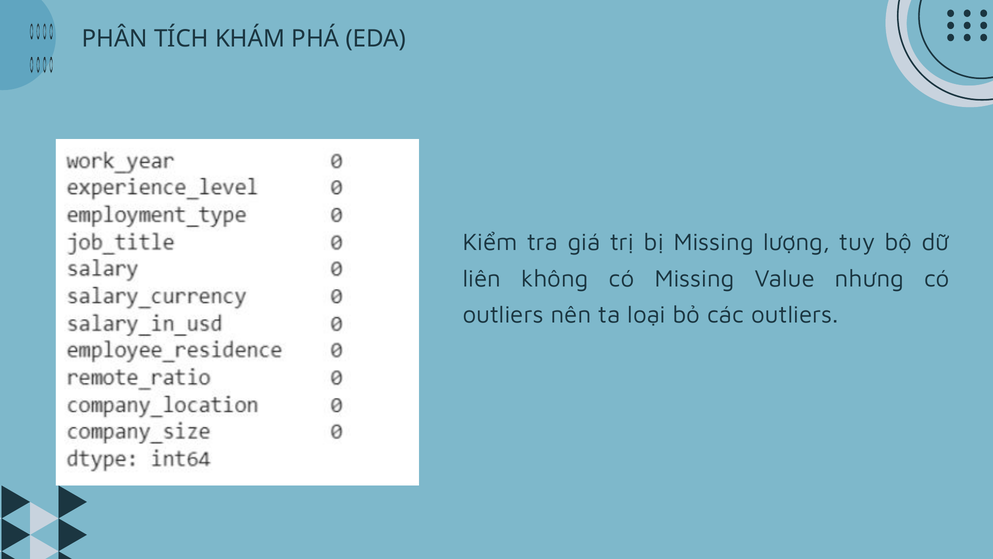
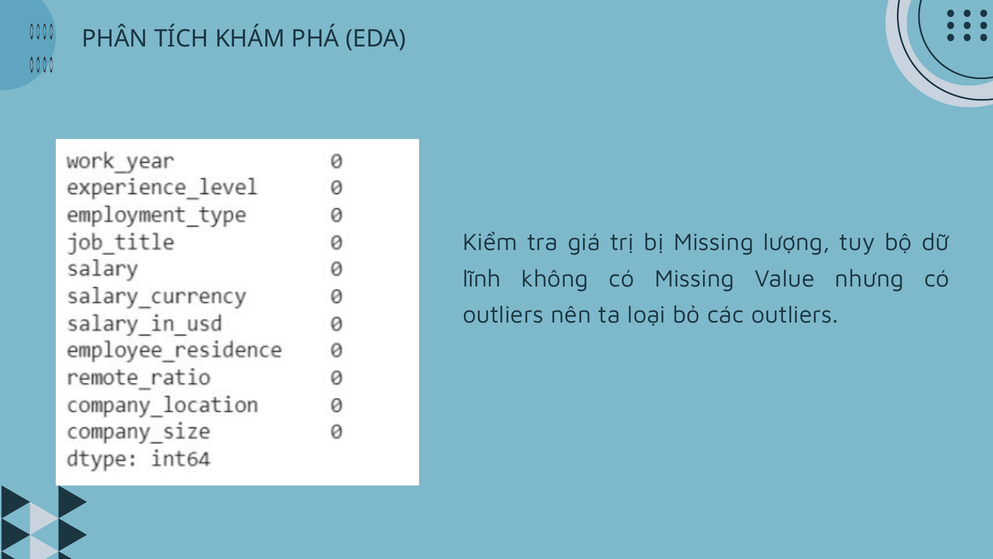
liên: liên -> lĩnh (482, 278)
